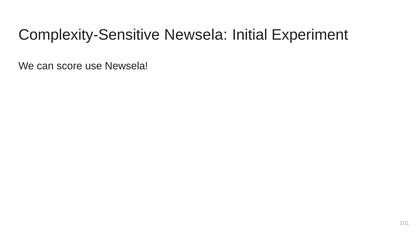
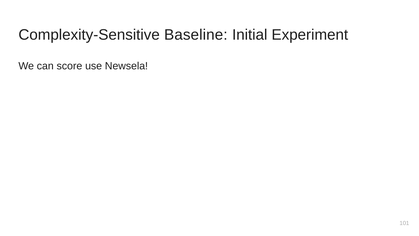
Complexity-Sensitive Newsela: Newsela -> Baseline (196, 35)
